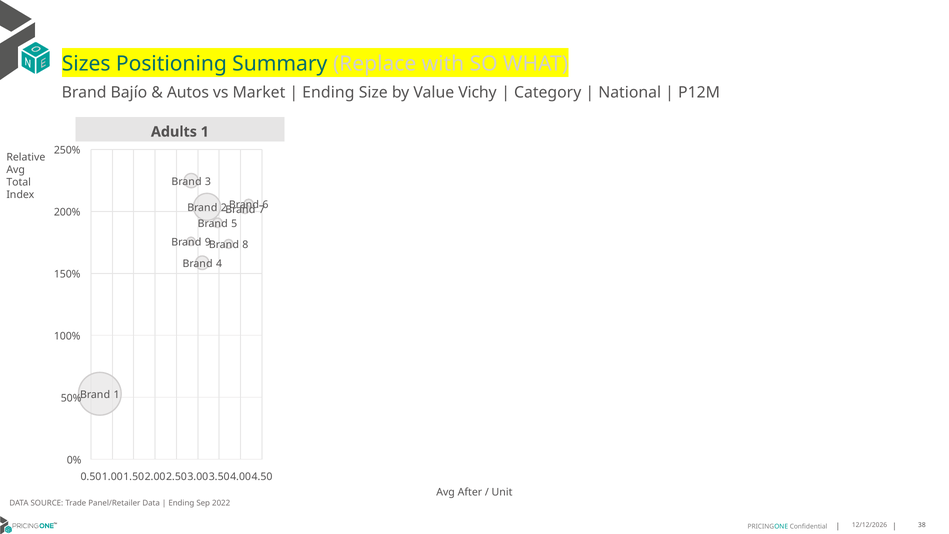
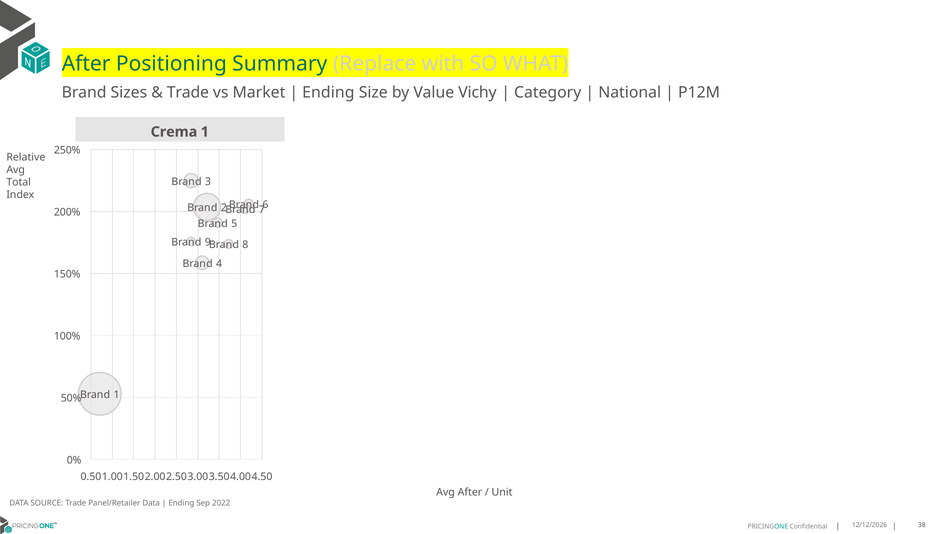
Sizes: Sizes -> After (86, 64)
Bajío: Bajío -> Sizes (129, 93)
Autos: Autos -> Trade (188, 93)
Adults: Adults -> Crema (174, 132)
